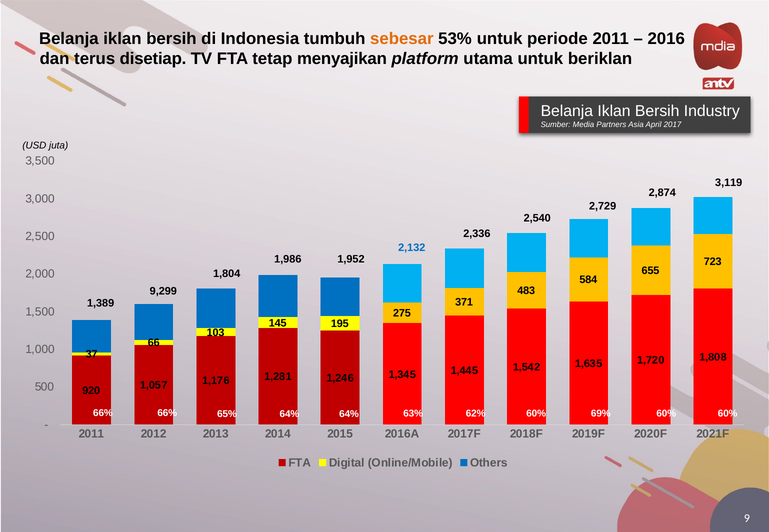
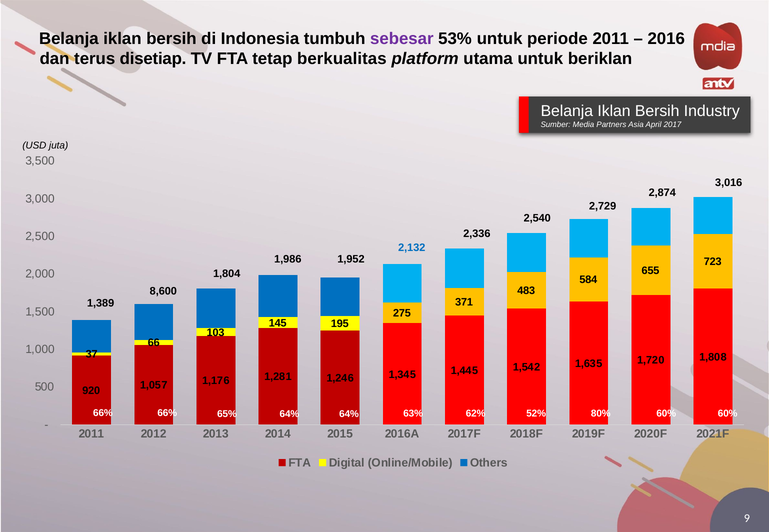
sebesar colour: orange -> purple (402, 39)
menyajikan: menyajikan -> berkualitas (342, 59)
3,119: 3,119 -> 3,016 (729, 183)
9,299: 9,299 -> 8,600 (163, 291)
69%: 69% -> 80% (601, 414)
64% 60%: 60% -> 52% (536, 414)
